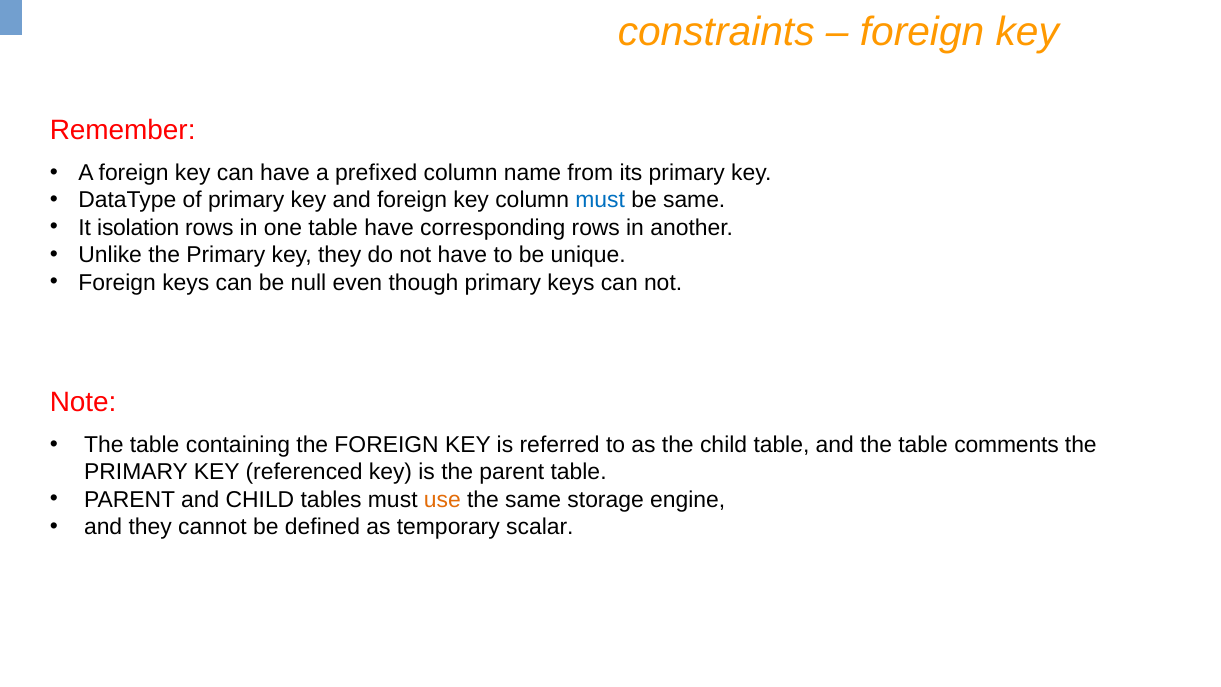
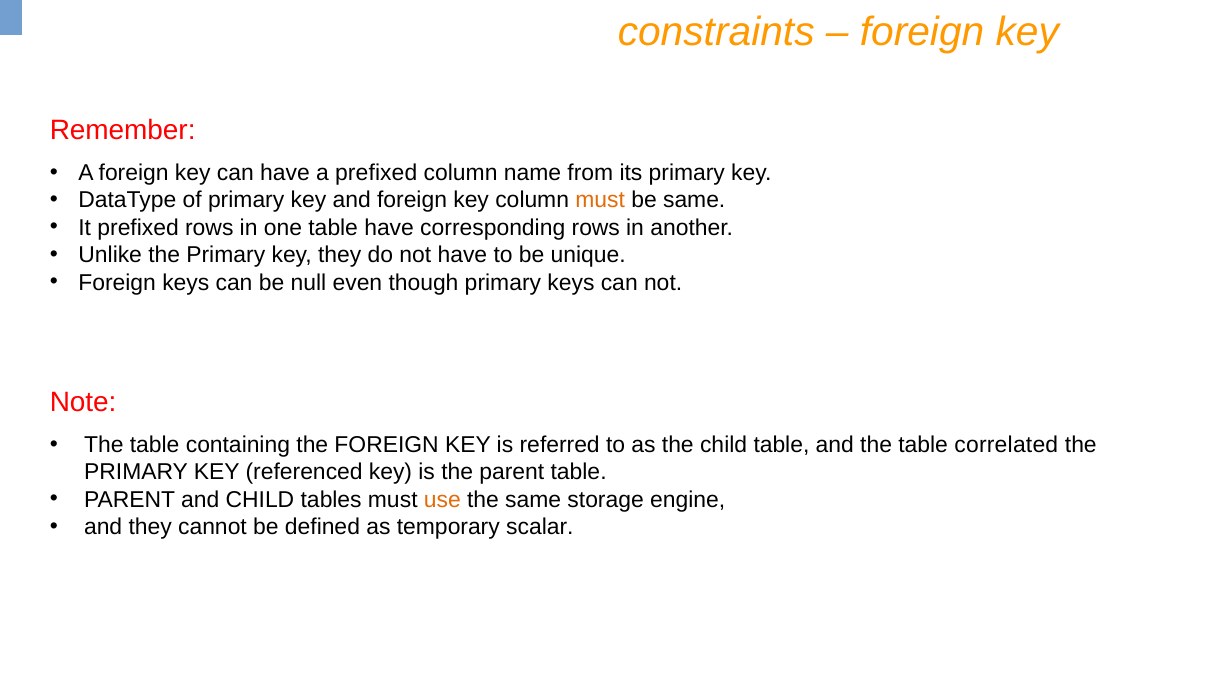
must colour: blue -> orange (600, 200)
It isolation: isolation -> prefixed (138, 228)
comments: comments -> correlated (1006, 445)
